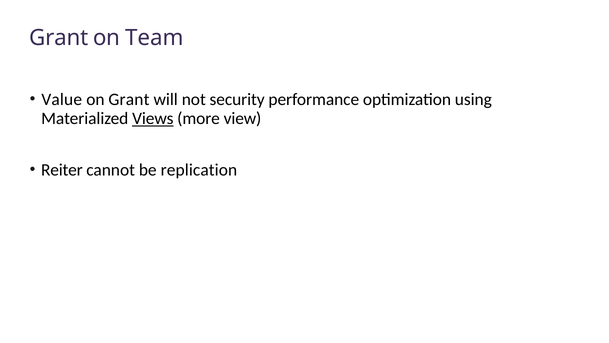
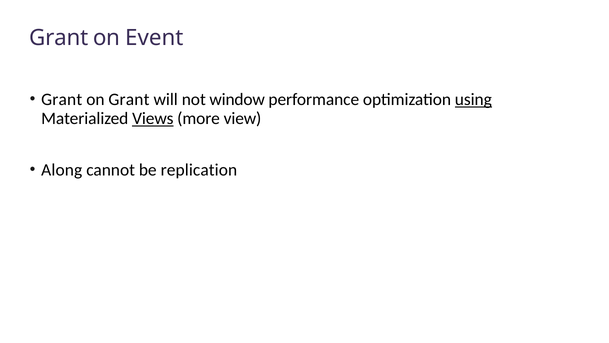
Team: Team -> Event (154, 38)
Value: Value -> Grant (62, 99)
security: security -> window (237, 99)
using underline: none -> present (473, 99)
Reiter: Reiter -> Along (62, 170)
